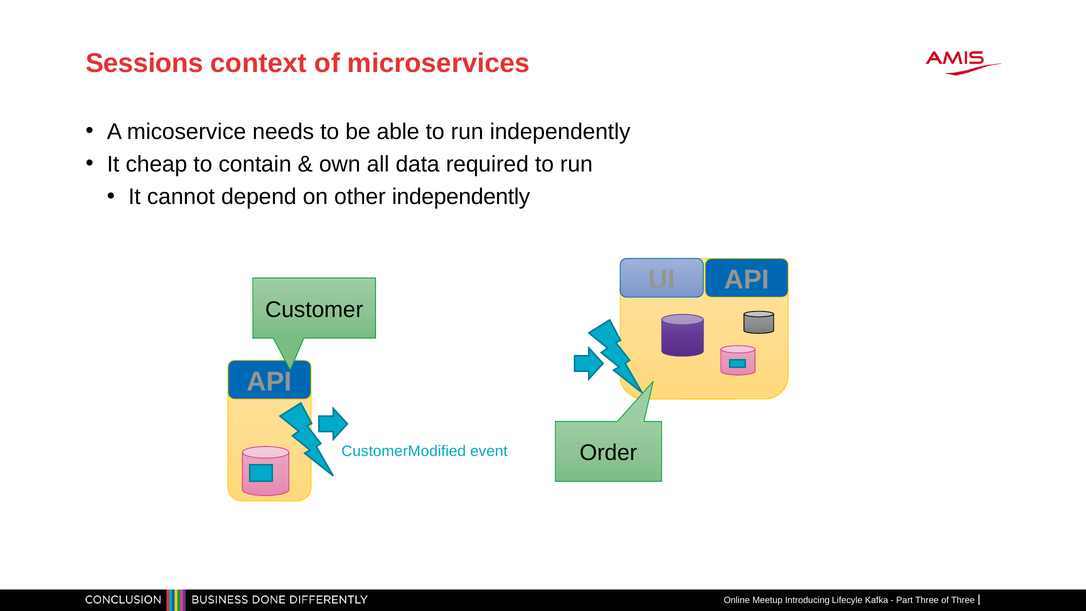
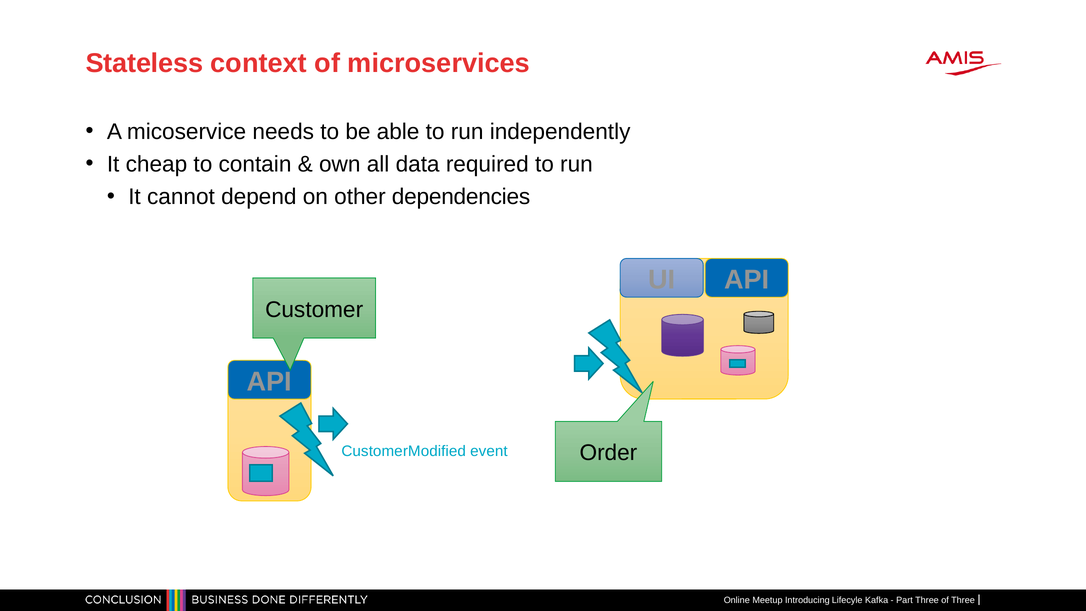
Sessions: Sessions -> Stateless (144, 63)
other independently: independently -> dependencies (461, 197)
